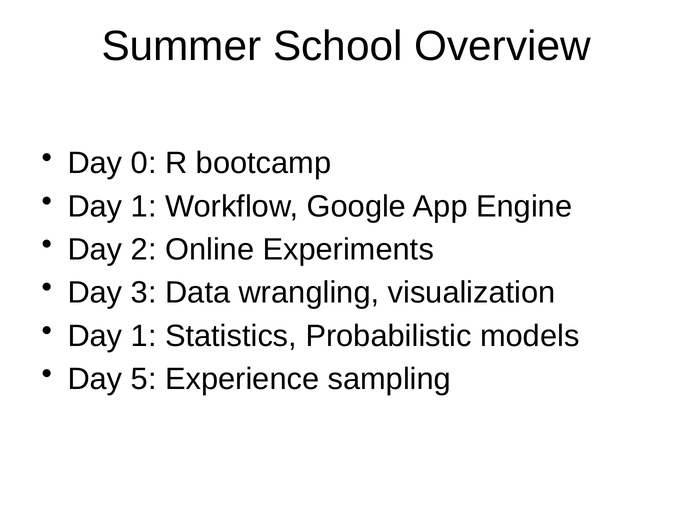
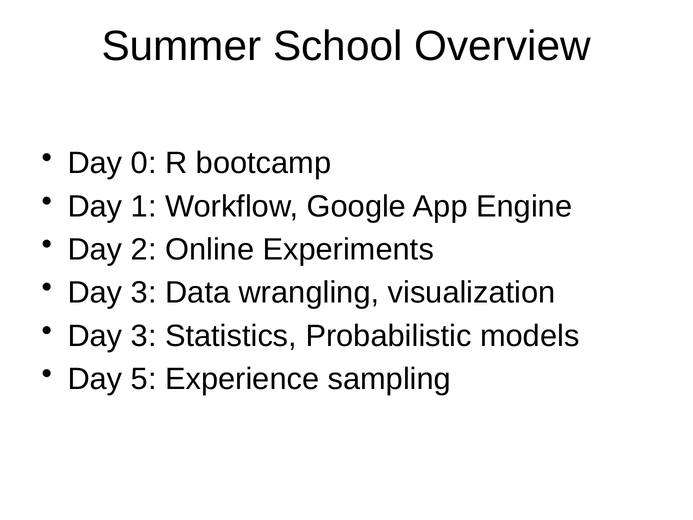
1: 1 -> 3 (144, 336)
